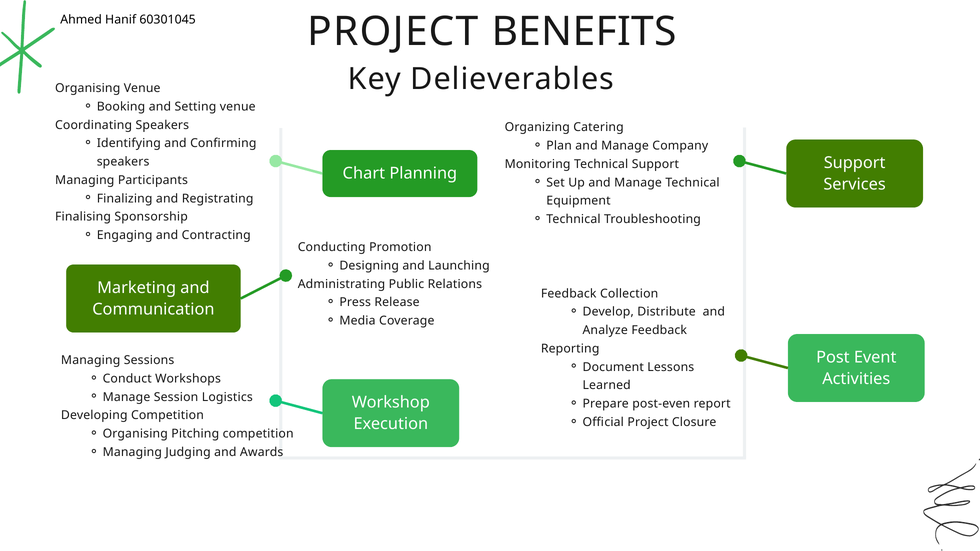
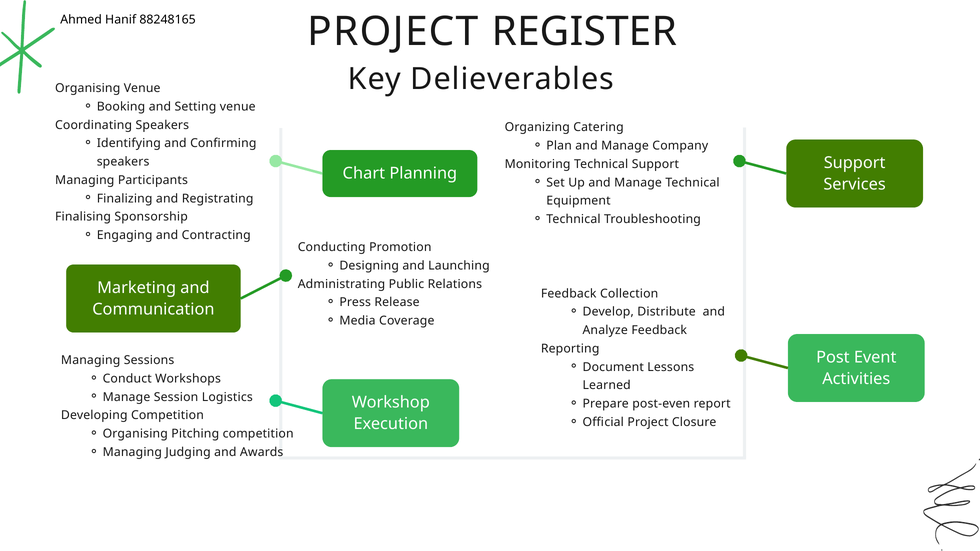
60301045: 60301045 -> 88248165 (168, 20)
BENEFITS: BENEFITS -> REGISTER (584, 32)
